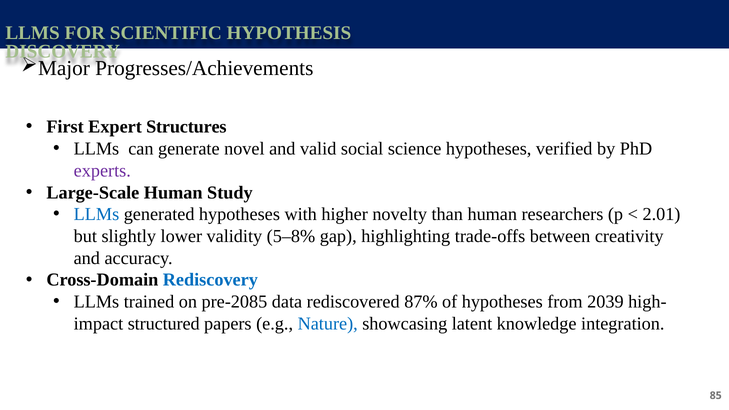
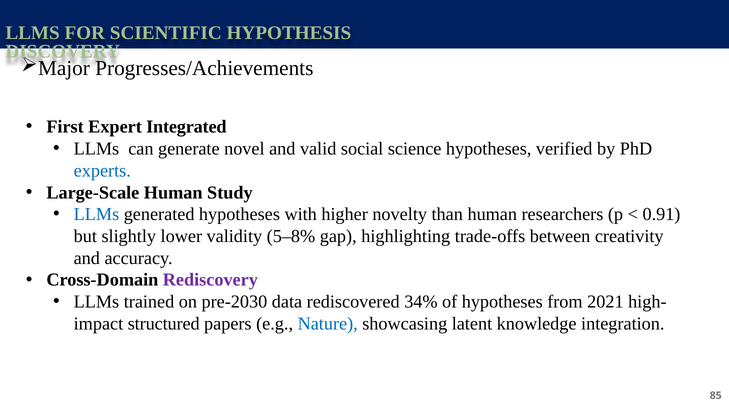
Structures: Structures -> Integrated (186, 127)
experts colour: purple -> blue (102, 171)
2.01: 2.01 -> 0.91 (661, 214)
Rediscovery colour: blue -> purple (210, 280)
pre-2085: pre-2085 -> pre-2030 (234, 302)
87%: 87% -> 34% (421, 302)
2039: 2039 -> 2021 (605, 302)
